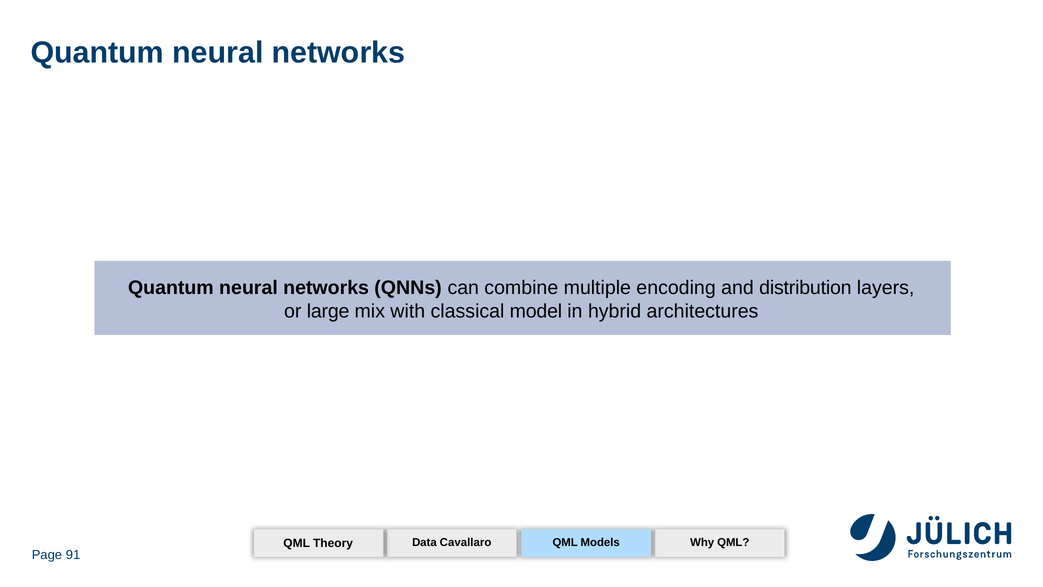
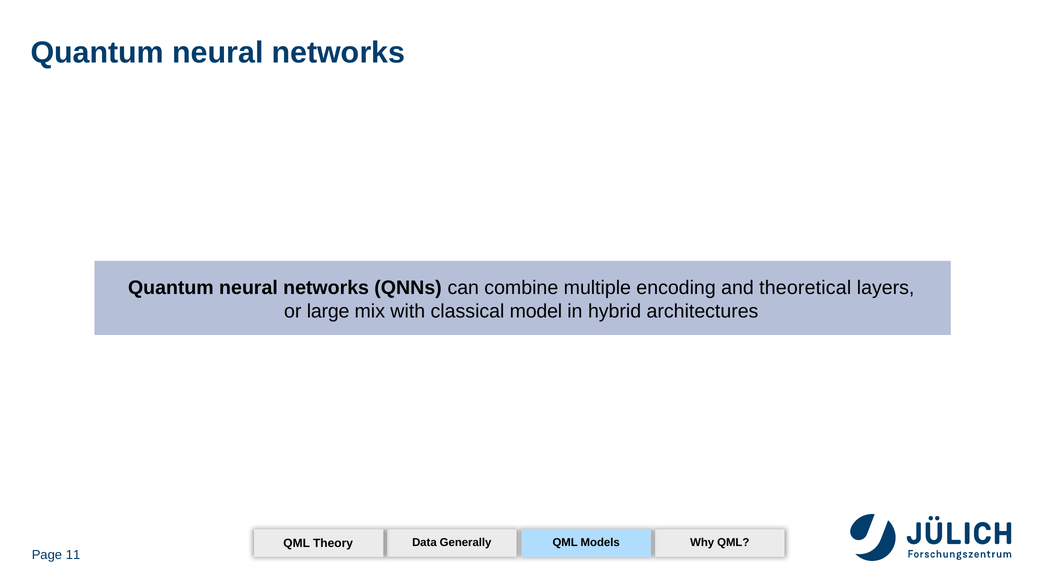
distribution: distribution -> theoretical (805, 288)
Cavallaro: Cavallaro -> Generally (466, 542)
91: 91 -> 11 (73, 555)
